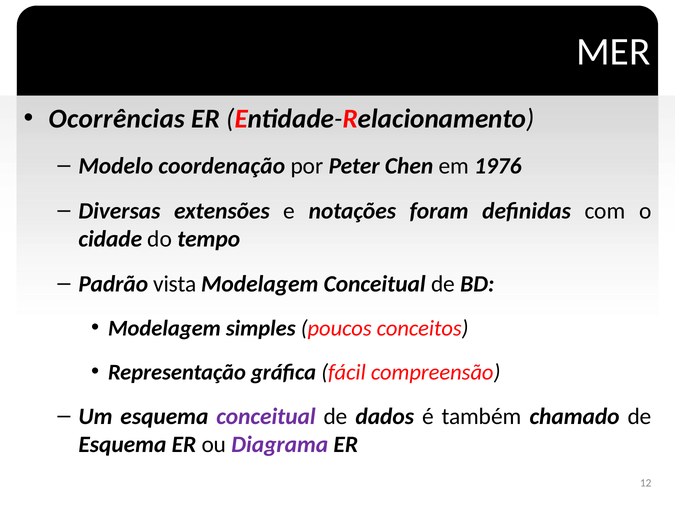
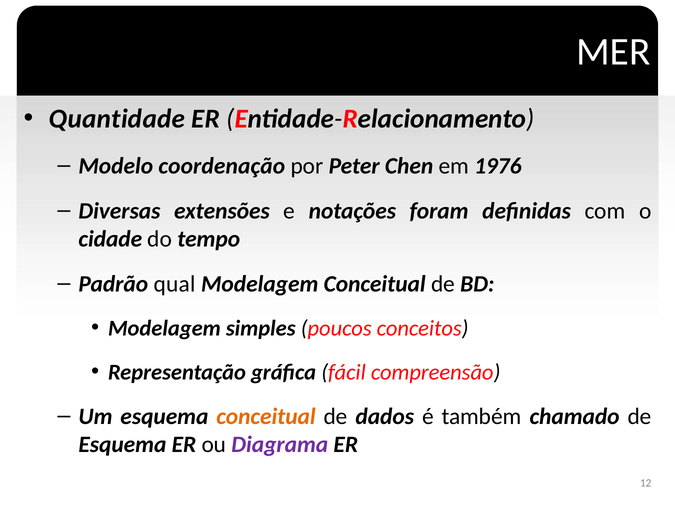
Ocorrências: Ocorrências -> Quantidade (117, 119)
vista: vista -> qual (175, 284)
conceitual colour: purple -> orange (266, 417)
